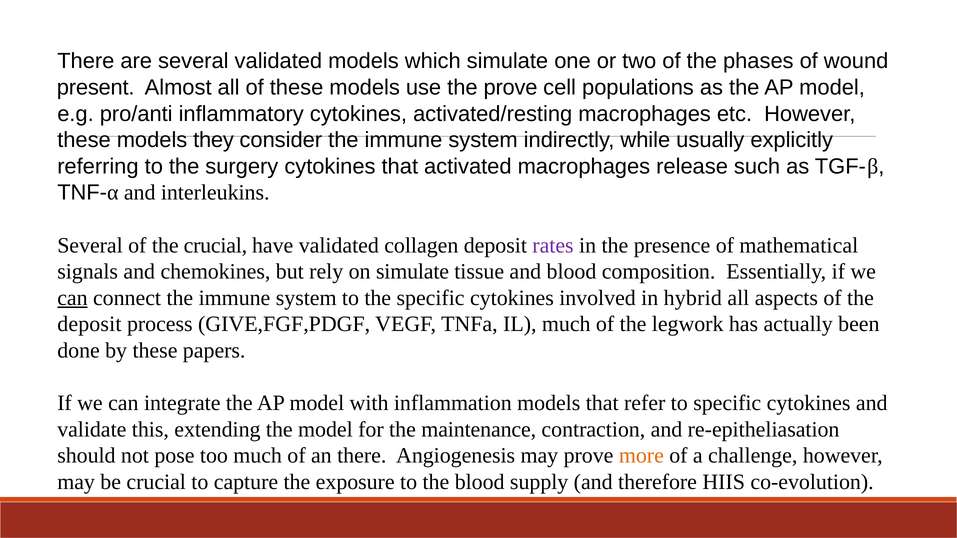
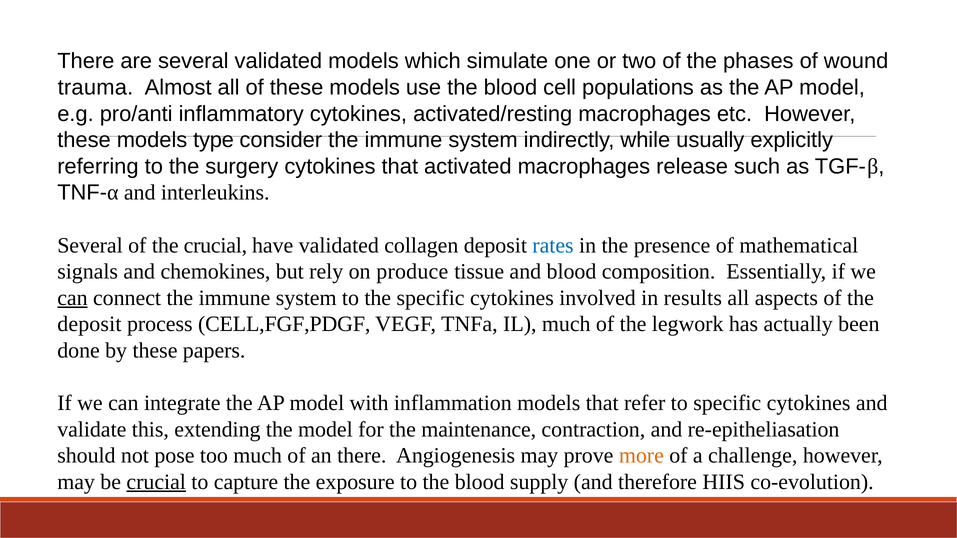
present: present -> trauma (95, 88)
use the prove: prove -> blood (510, 88)
they: they -> type (214, 140)
rates colour: purple -> blue (553, 245)
on simulate: simulate -> produce (412, 272)
hybrid: hybrid -> results (693, 298)
GIVE,FGF,PDGF: GIVE,FGF,PDGF -> CELL,FGF,PDGF (284, 324)
crucial underline: none -> present (156, 482)
